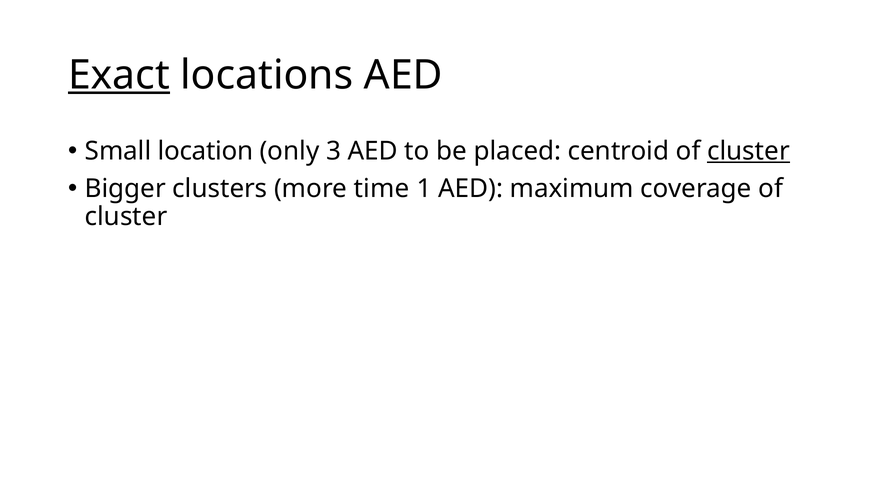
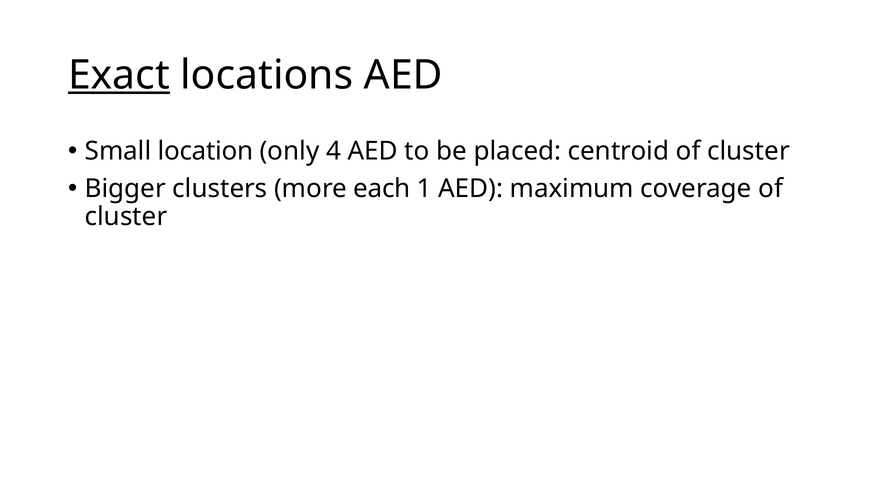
3: 3 -> 4 (334, 151)
cluster underline: present -> none (749, 151)
time: time -> each (382, 188)
